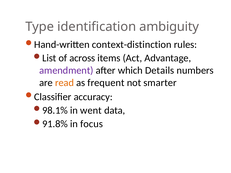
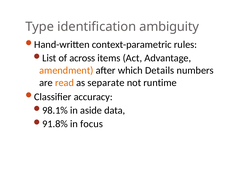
context-distinction: context-distinction -> context-parametric (132, 45)
amendment colour: purple -> orange (66, 70)
frequent: frequent -> separate (106, 83)
smarter: smarter -> runtime (160, 83)
went: went -> aside (91, 110)
